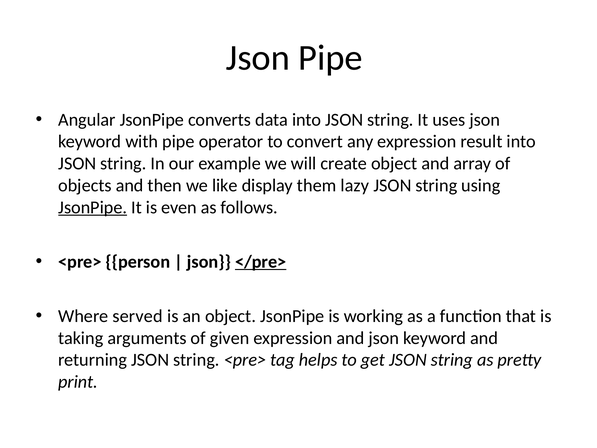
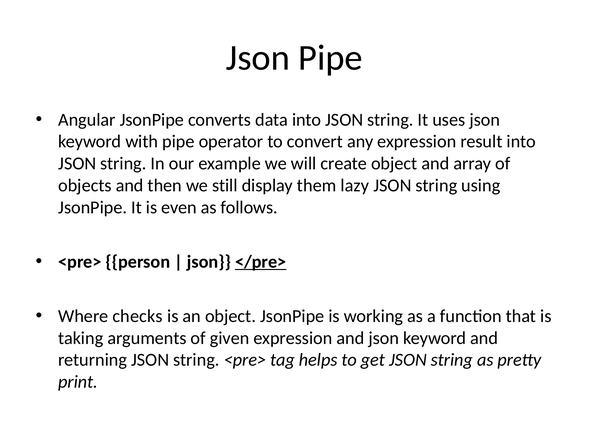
like: like -> still (225, 185)
JsonPipe underline: present -> none (93, 207)
served: served -> checks (138, 316)
